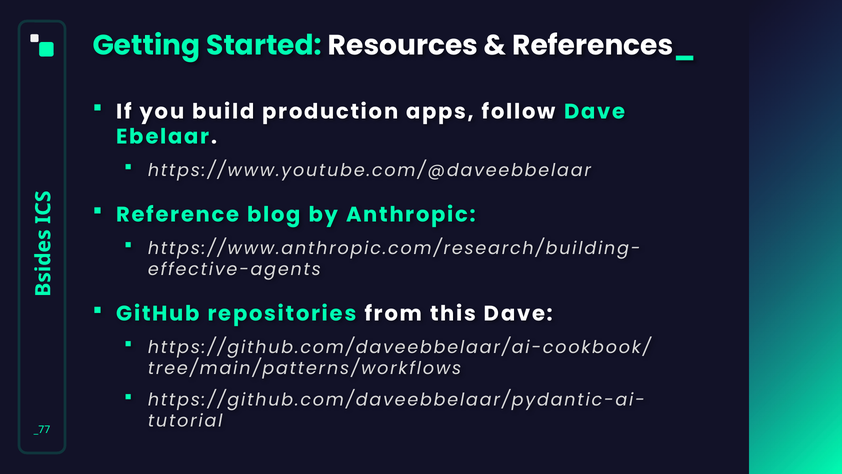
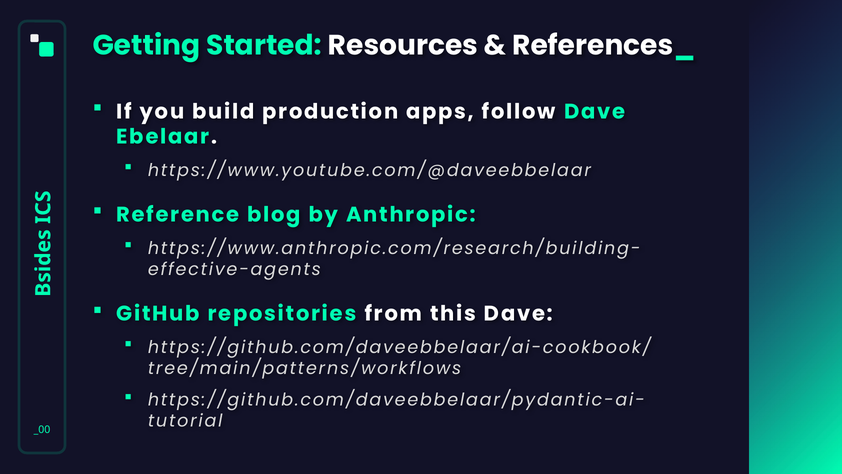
_77: _77 -> _00 (42, 430)
